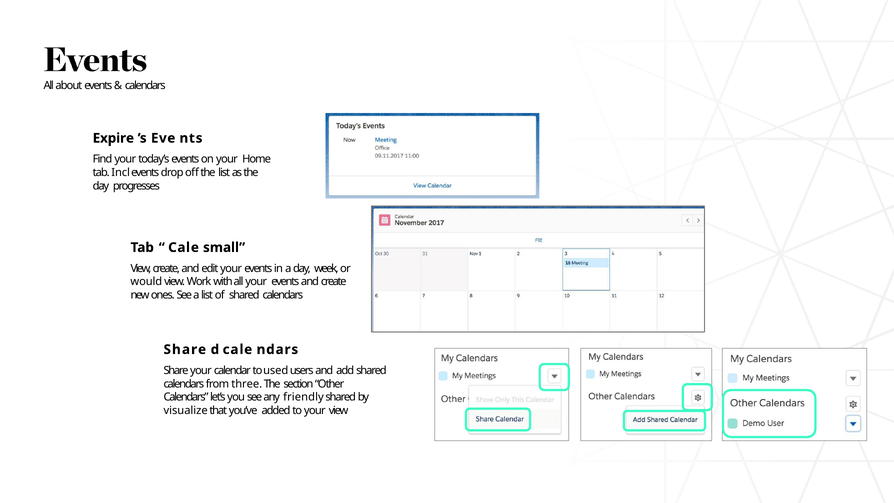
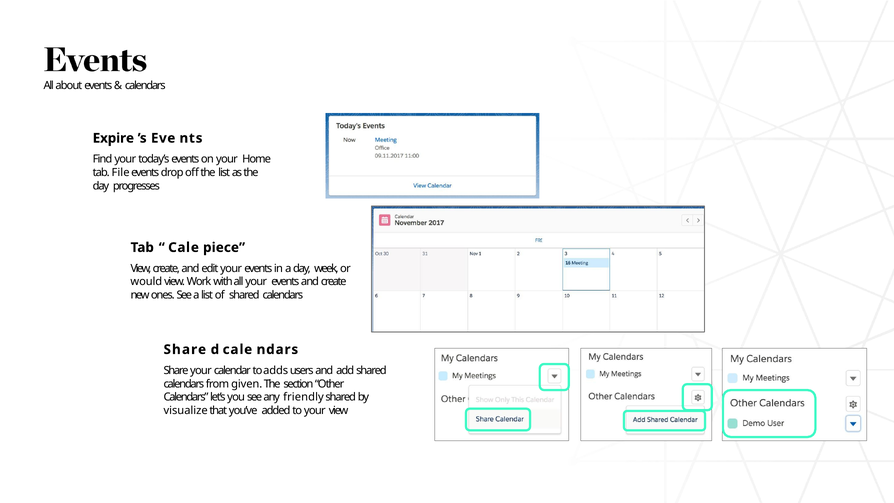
Incl: Incl -> File (121, 172)
small: small -> piece (224, 247)
used: used -> adds (276, 370)
three: three -> given (247, 384)
